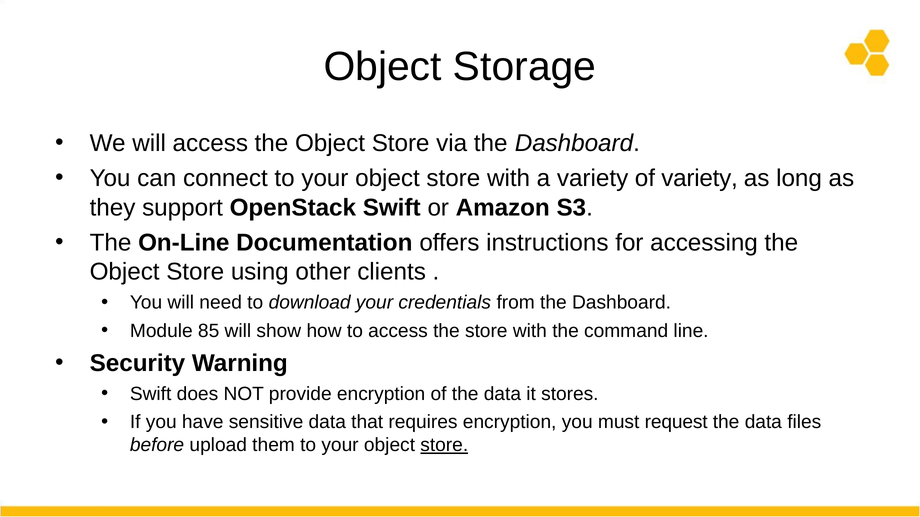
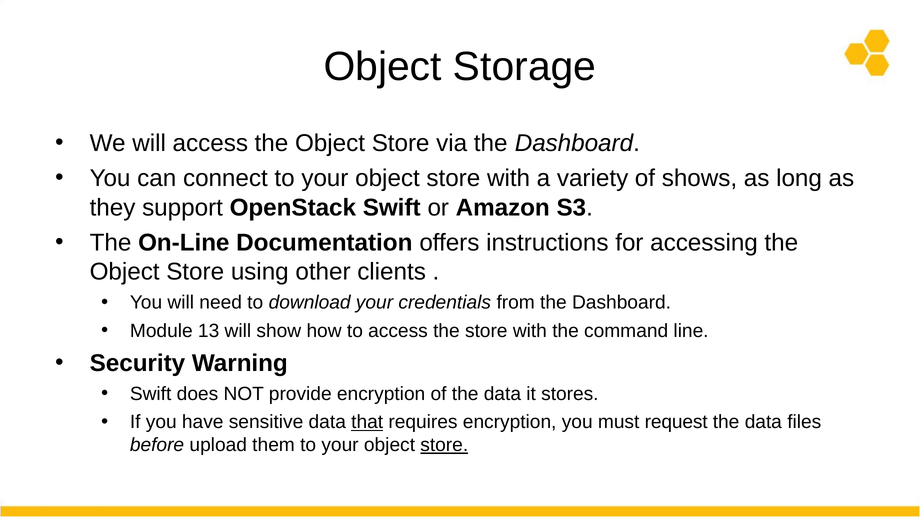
of variety: variety -> shows (699, 179)
85: 85 -> 13 (209, 331)
that underline: none -> present (367, 423)
